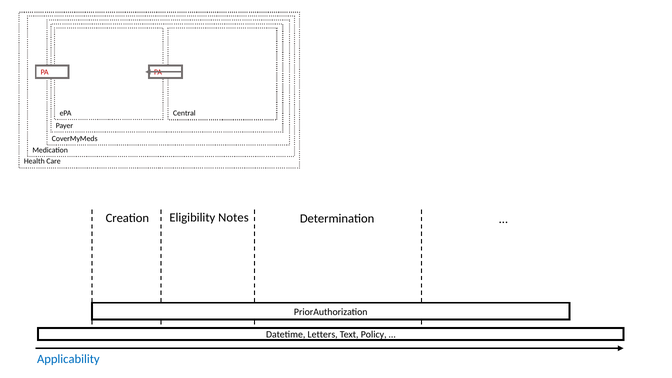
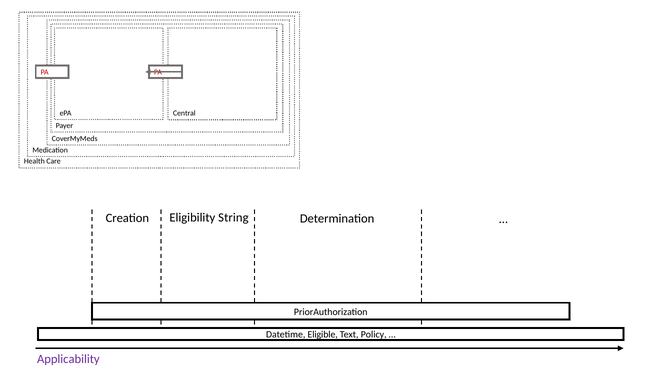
Notes: Notes -> String (233, 218)
Letters: Letters -> Eligible (323, 335)
Applicability colour: blue -> purple (68, 359)
